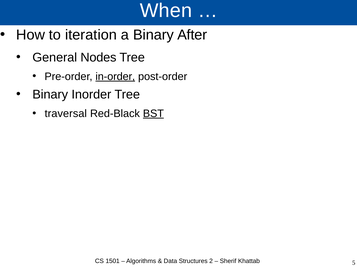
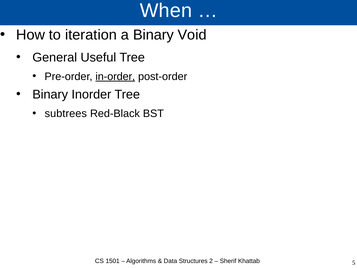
After: After -> Void (192, 35)
Nodes: Nodes -> Useful (98, 57)
traversal: traversal -> subtrees (66, 114)
BST underline: present -> none (153, 114)
